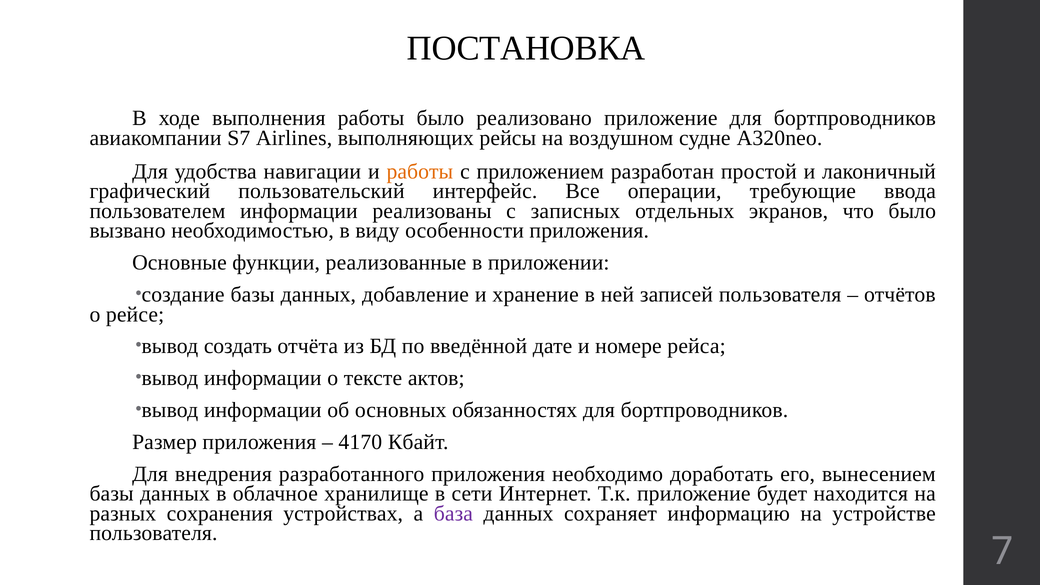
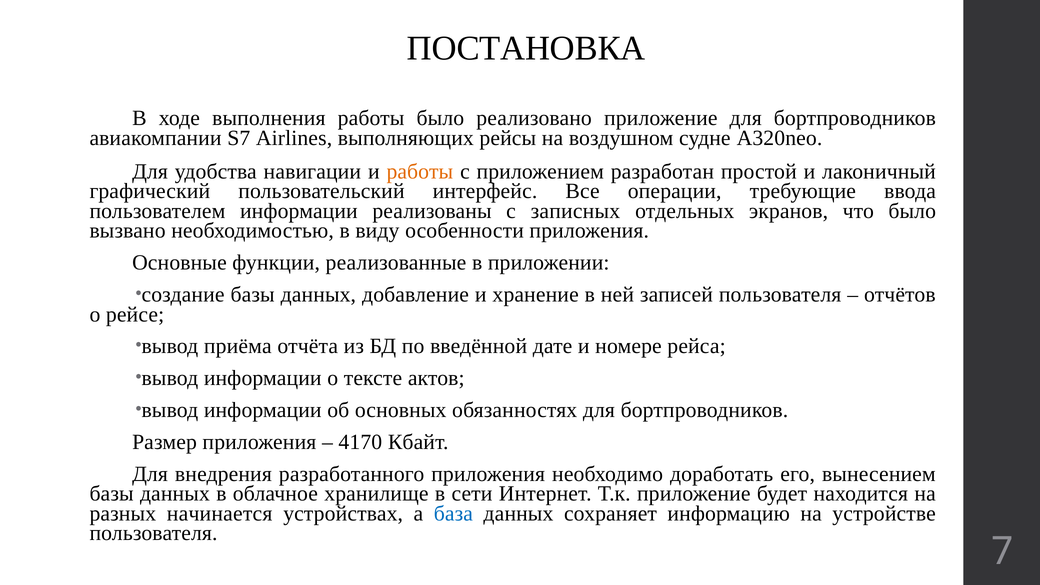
создать: создать -> приёма (238, 346)
сохранения: сохранения -> начинается (220, 513)
база colour: purple -> blue (453, 513)
